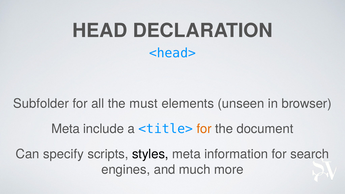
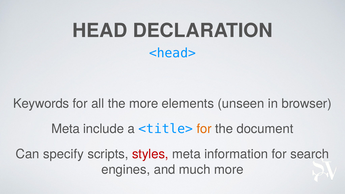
Subfolder: Subfolder -> Keywords (41, 104)
the must: must -> more (144, 104)
styles colour: black -> red (150, 154)
